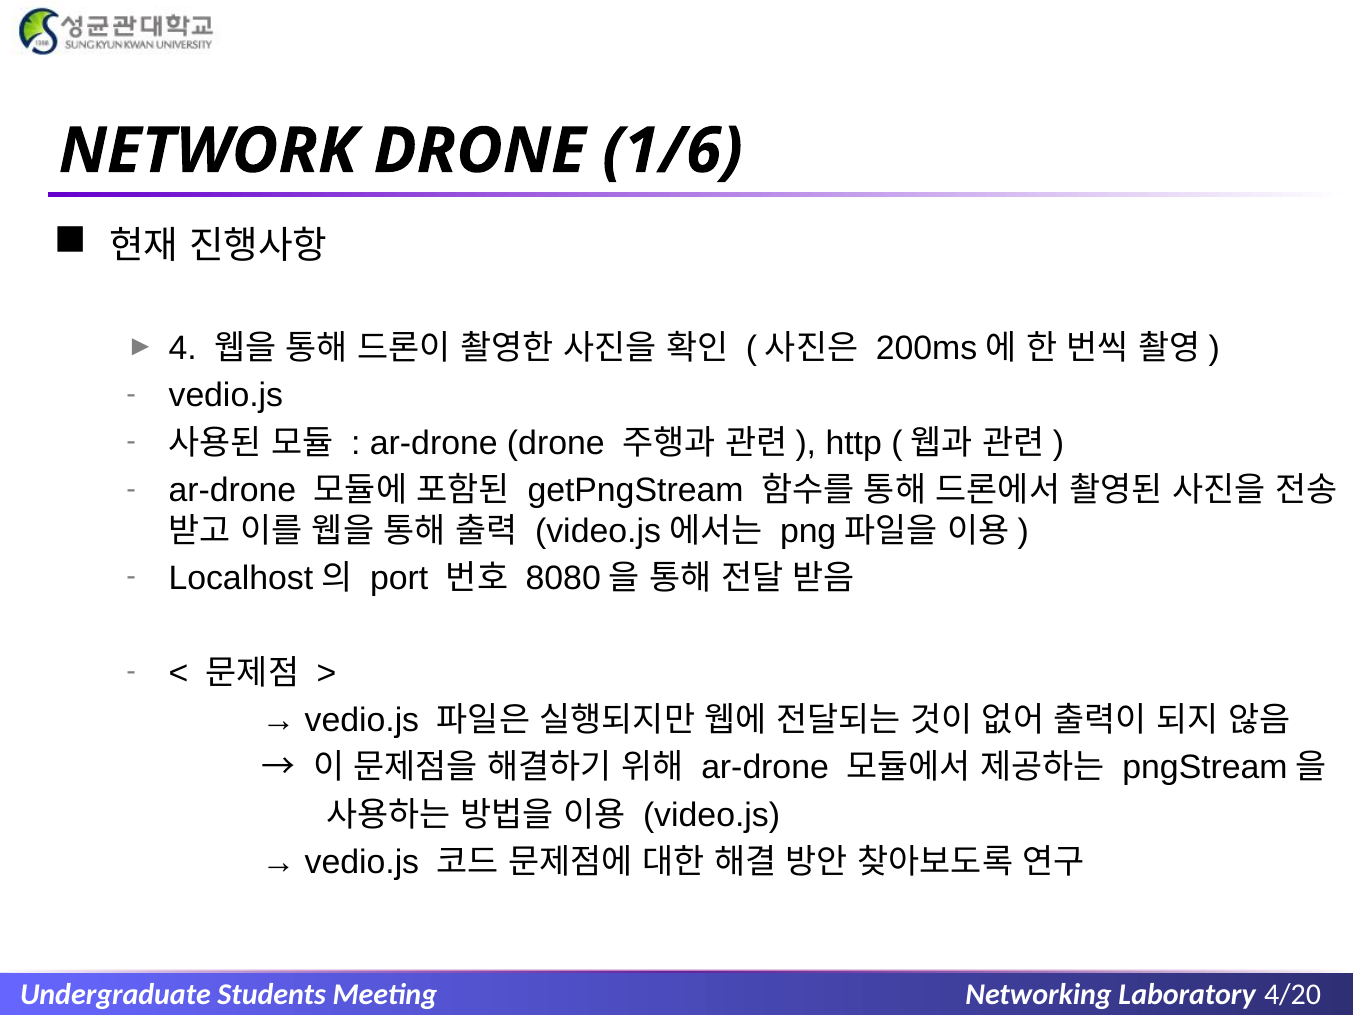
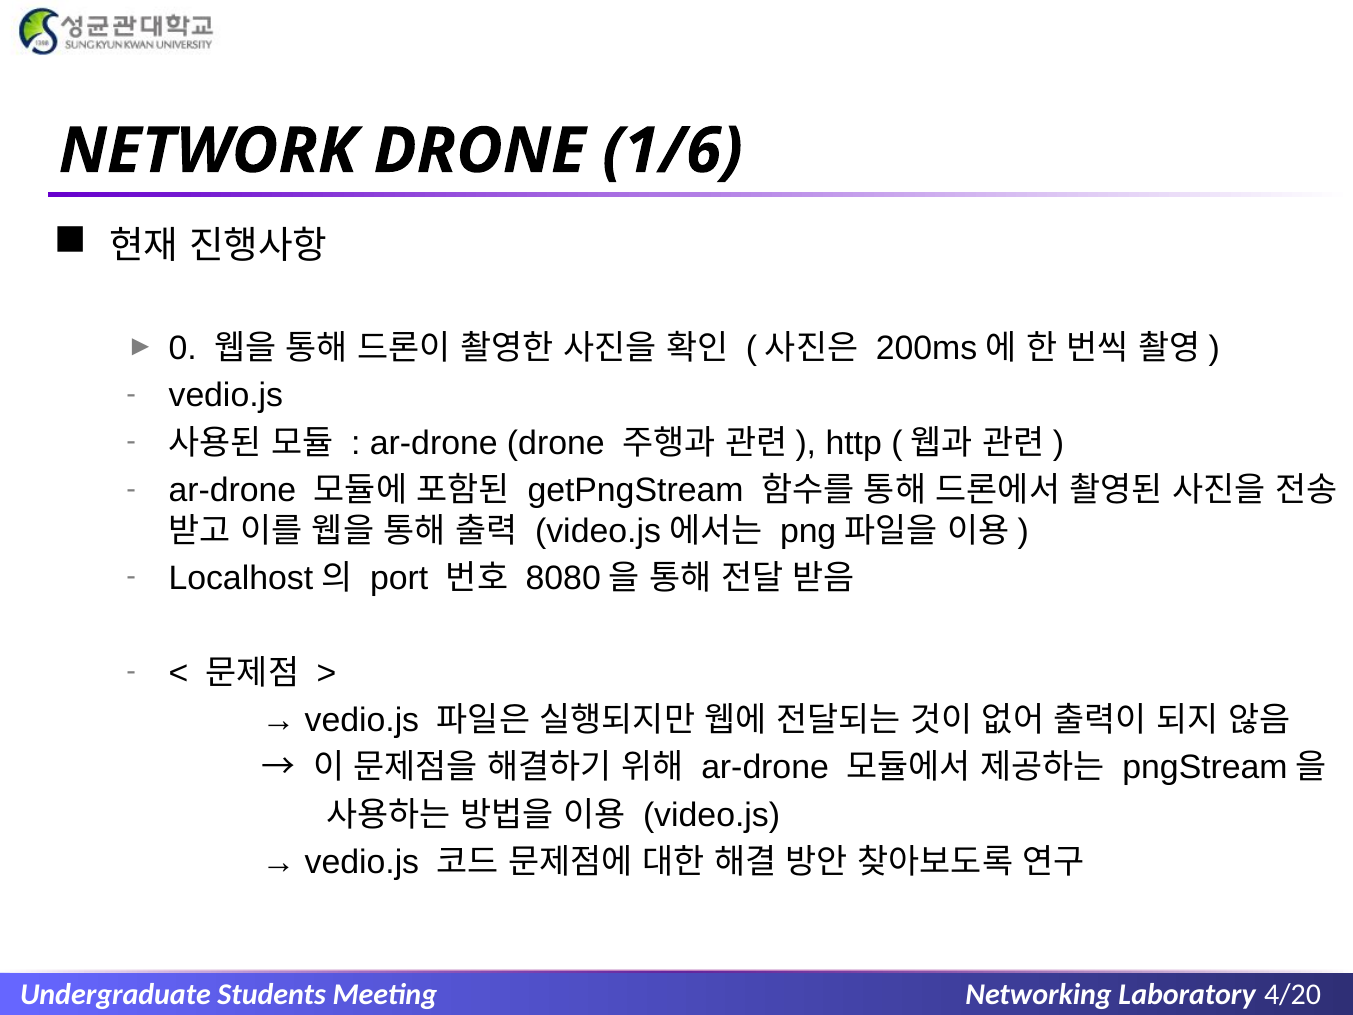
4: 4 -> 0 (183, 348)
